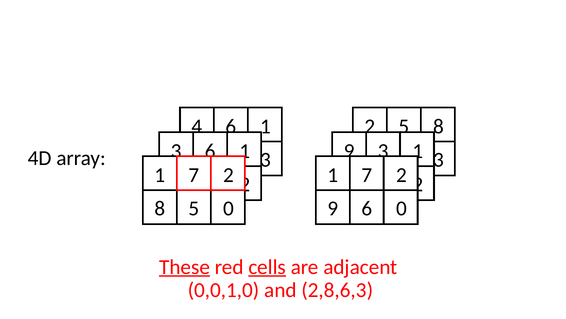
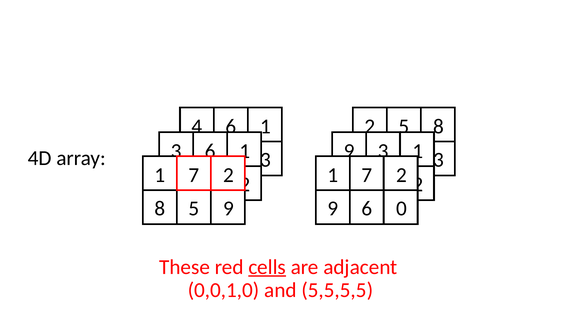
5 0: 0 -> 9 (229, 208)
These underline: present -> none (185, 266)
2,8,6,3: 2,8,6,3 -> 5,5,5,5 (337, 290)
